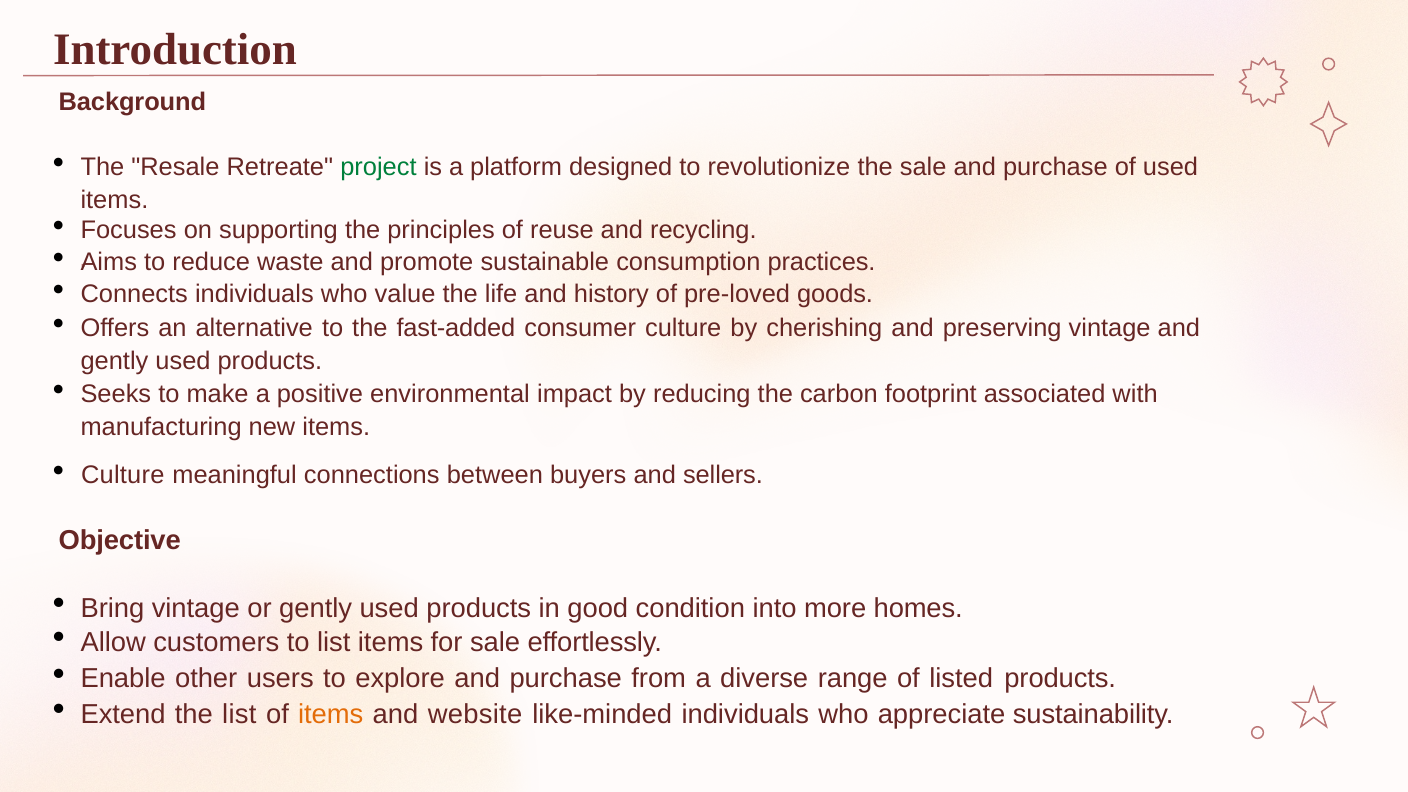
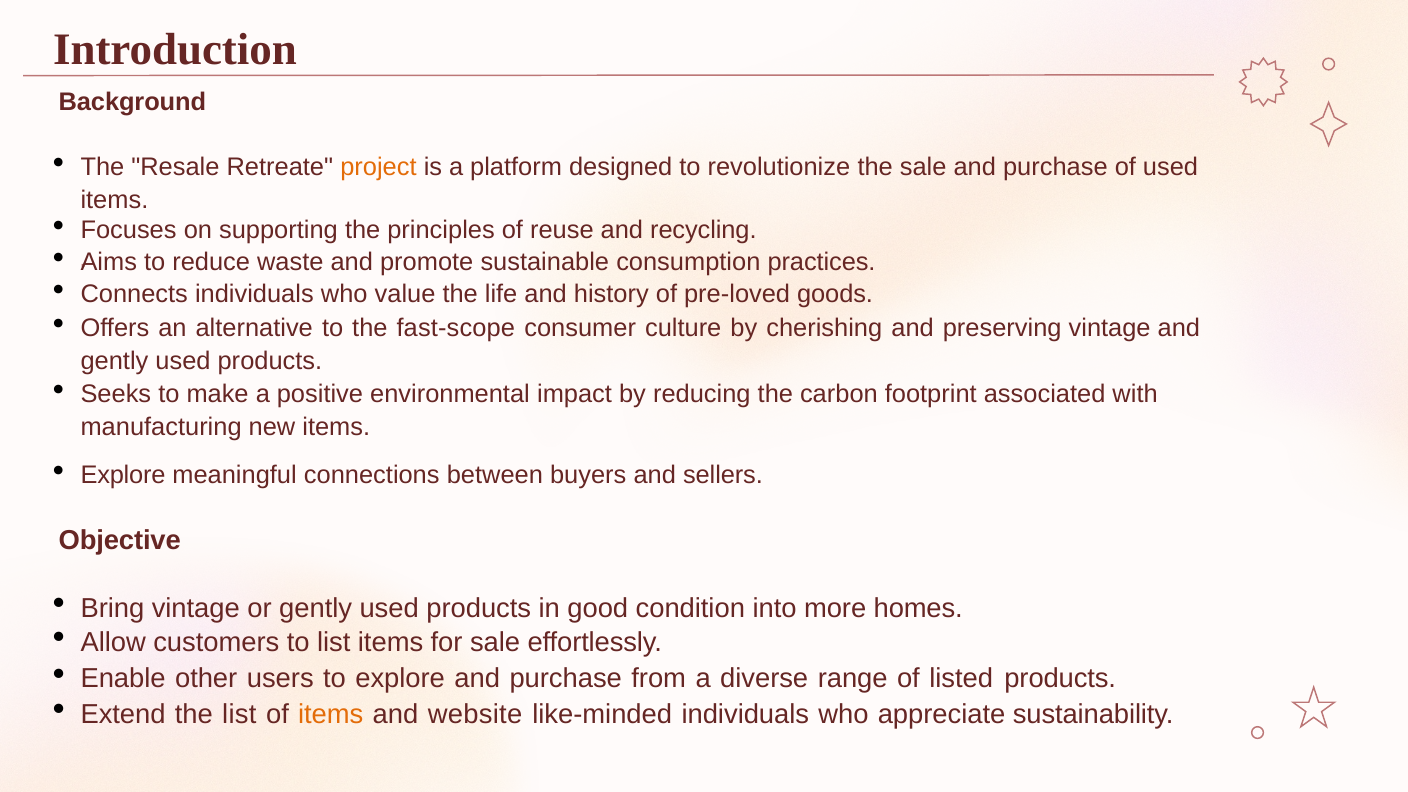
project colour: green -> orange (378, 168)
fast-added: fast-added -> fast-scope (456, 328)
Culture: Culture -> Explore (123, 475)
